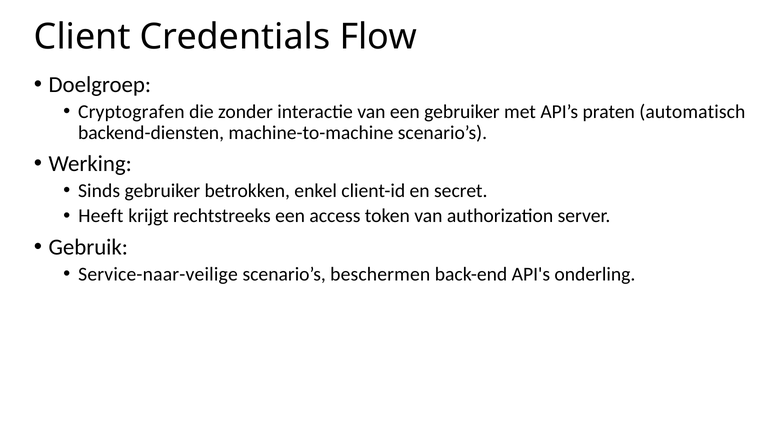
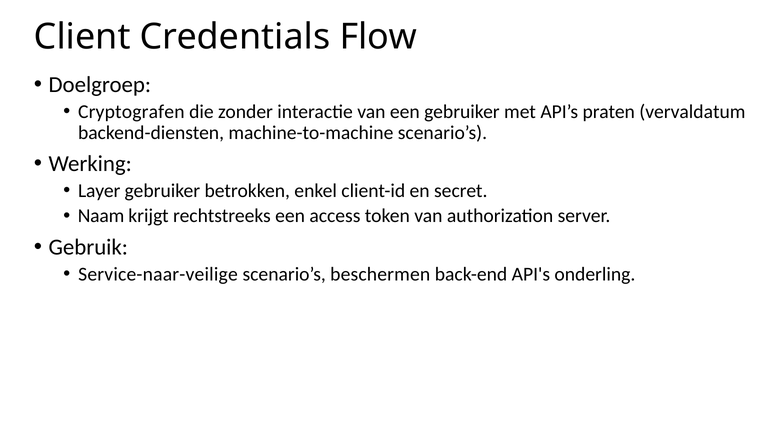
automatisch: automatisch -> vervaldatum (692, 112)
Sinds: Sinds -> Layer (99, 191)
Heeft: Heeft -> Naam (101, 216)
